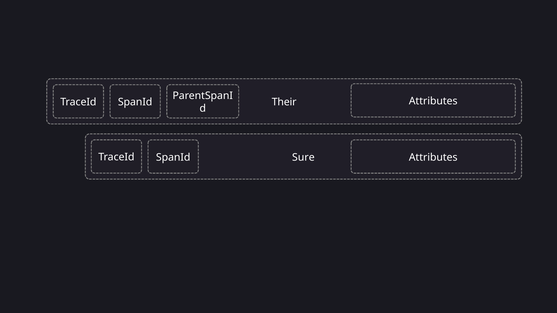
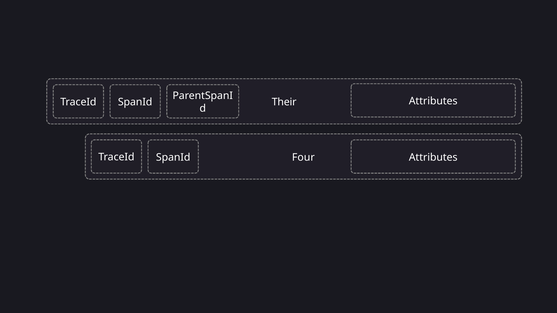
Sure: Sure -> Four (303, 157)
